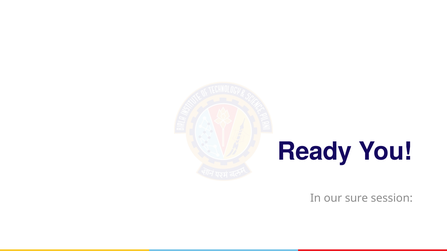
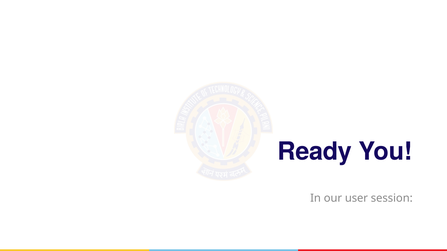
sure: sure -> user (356, 198)
